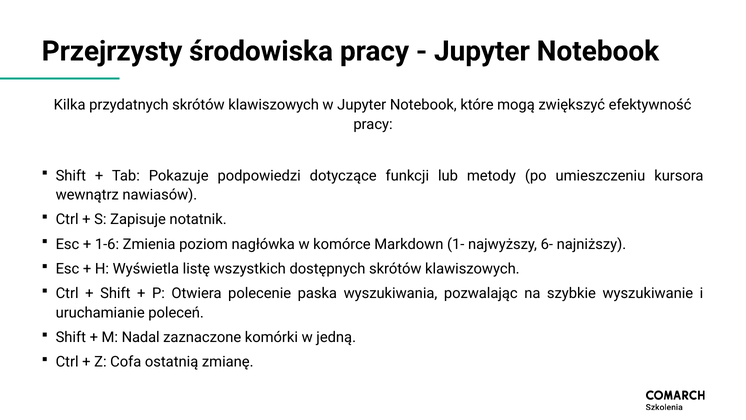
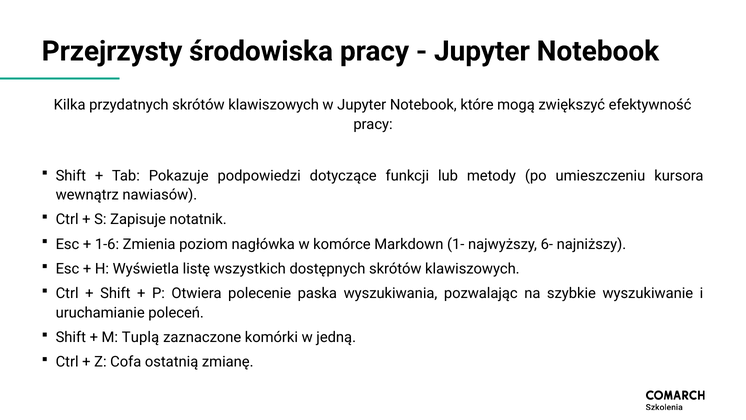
Nadal: Nadal -> Tuplą (141, 337)
